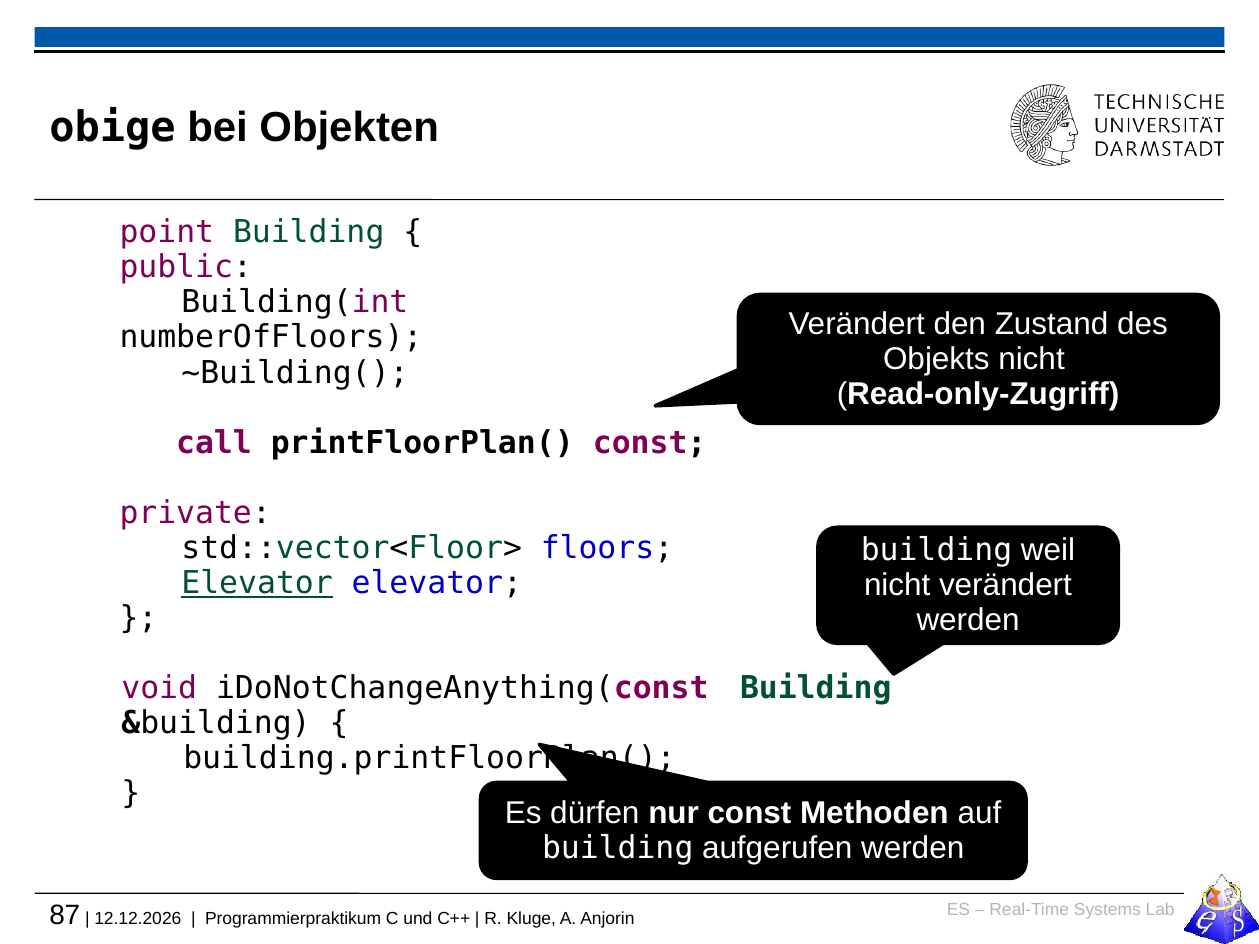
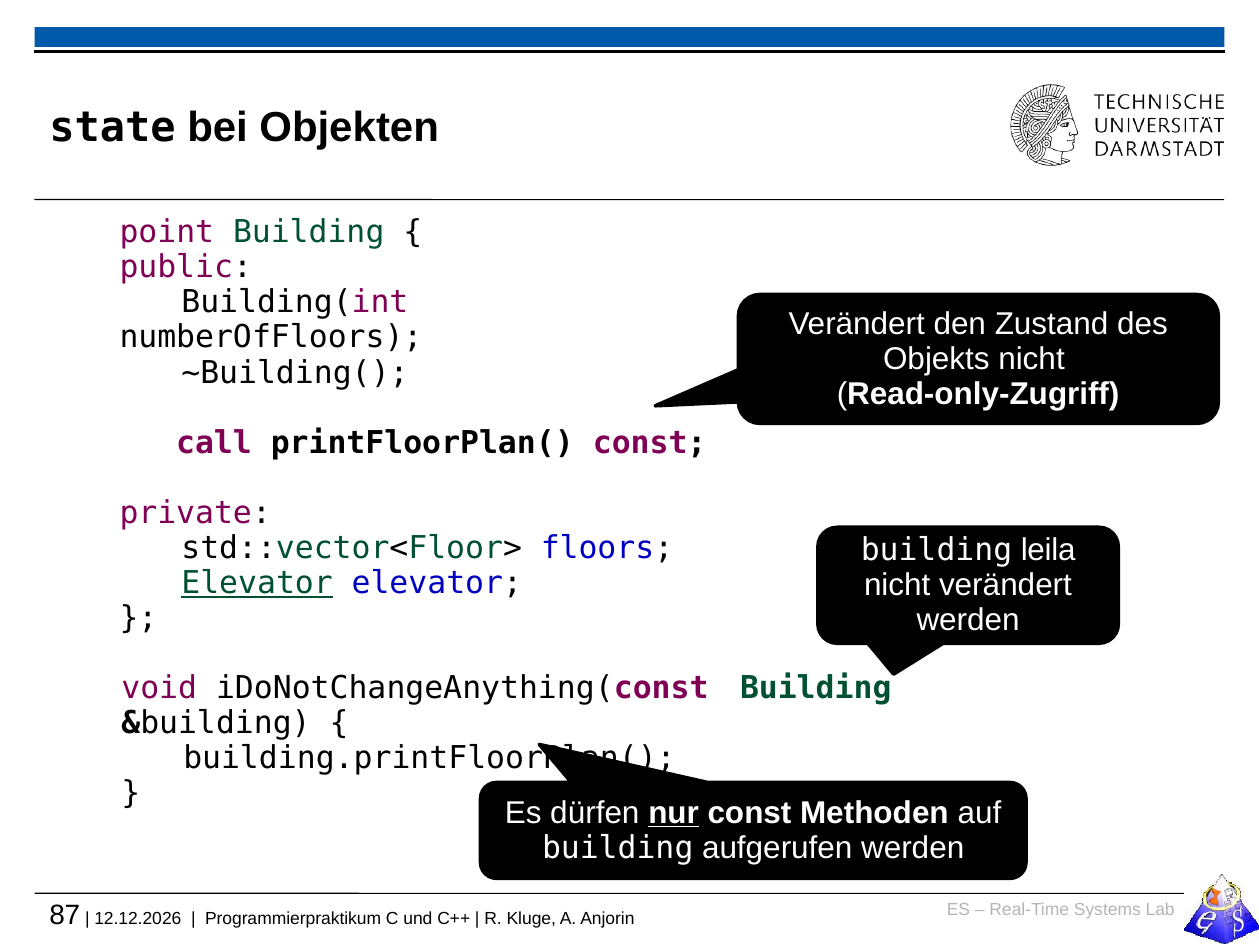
obige: obige -> state (113, 128)
weil: weil -> leila (1048, 550)
nur underline: none -> present (674, 813)
